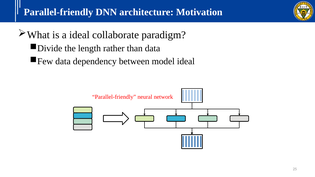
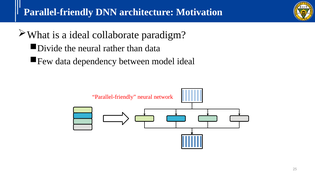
the length: length -> neural (89, 48)
